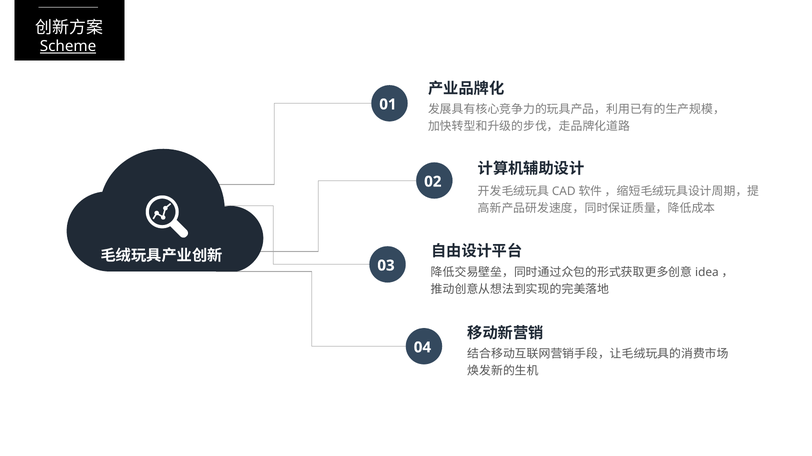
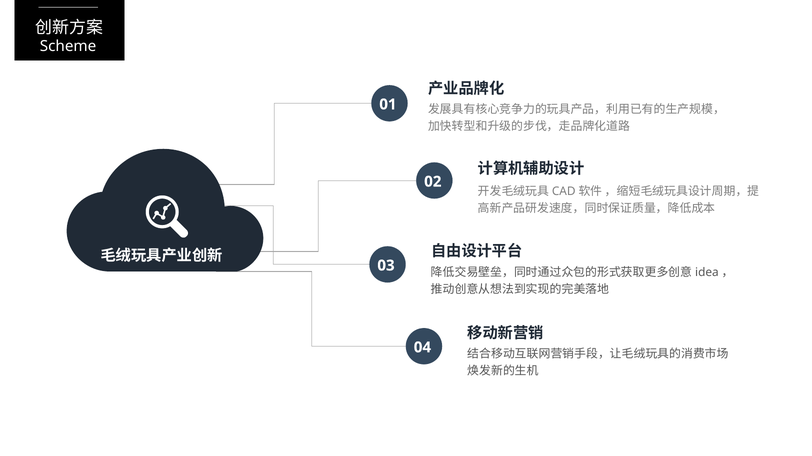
Scheme underline: present -> none (68, 46)
